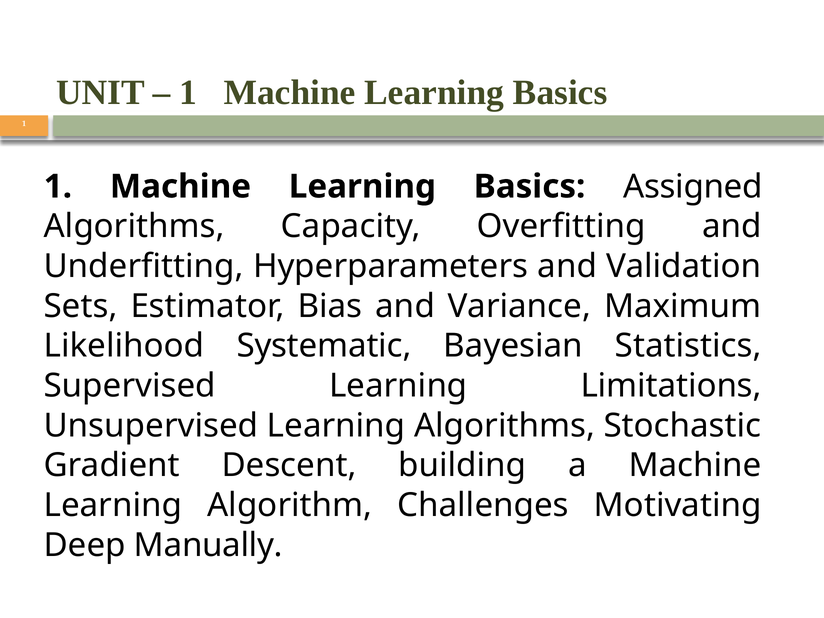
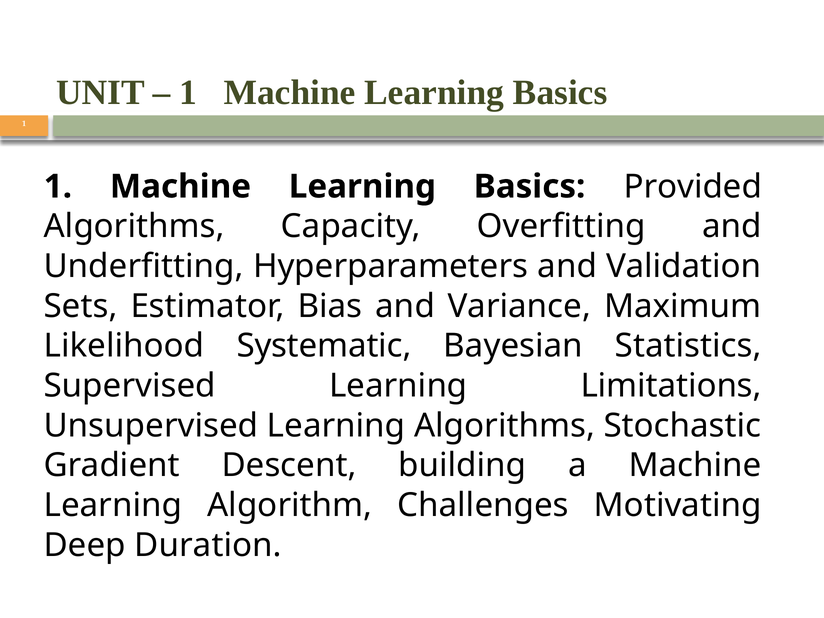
Assigned: Assigned -> Provided (693, 187)
Manually: Manually -> Duration (208, 545)
